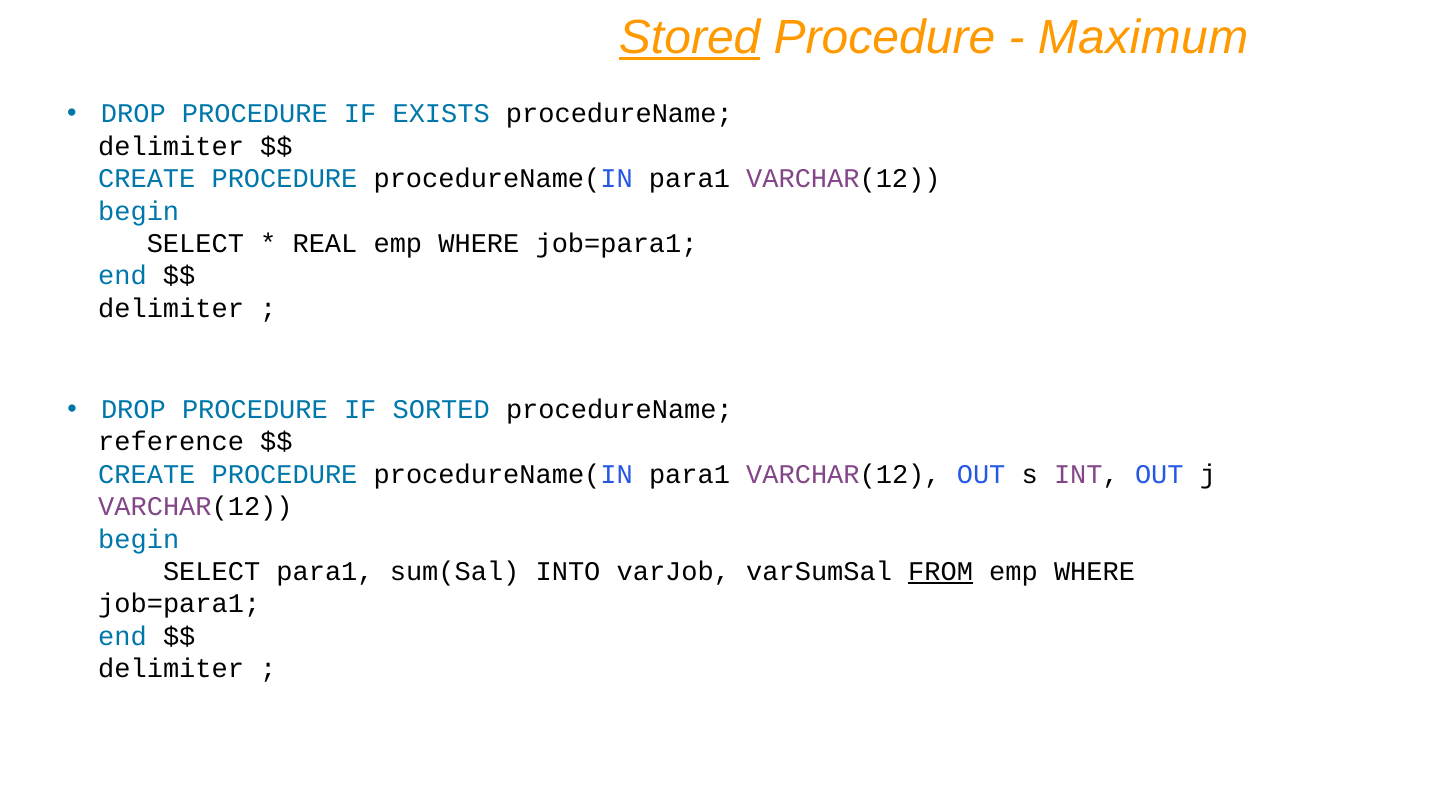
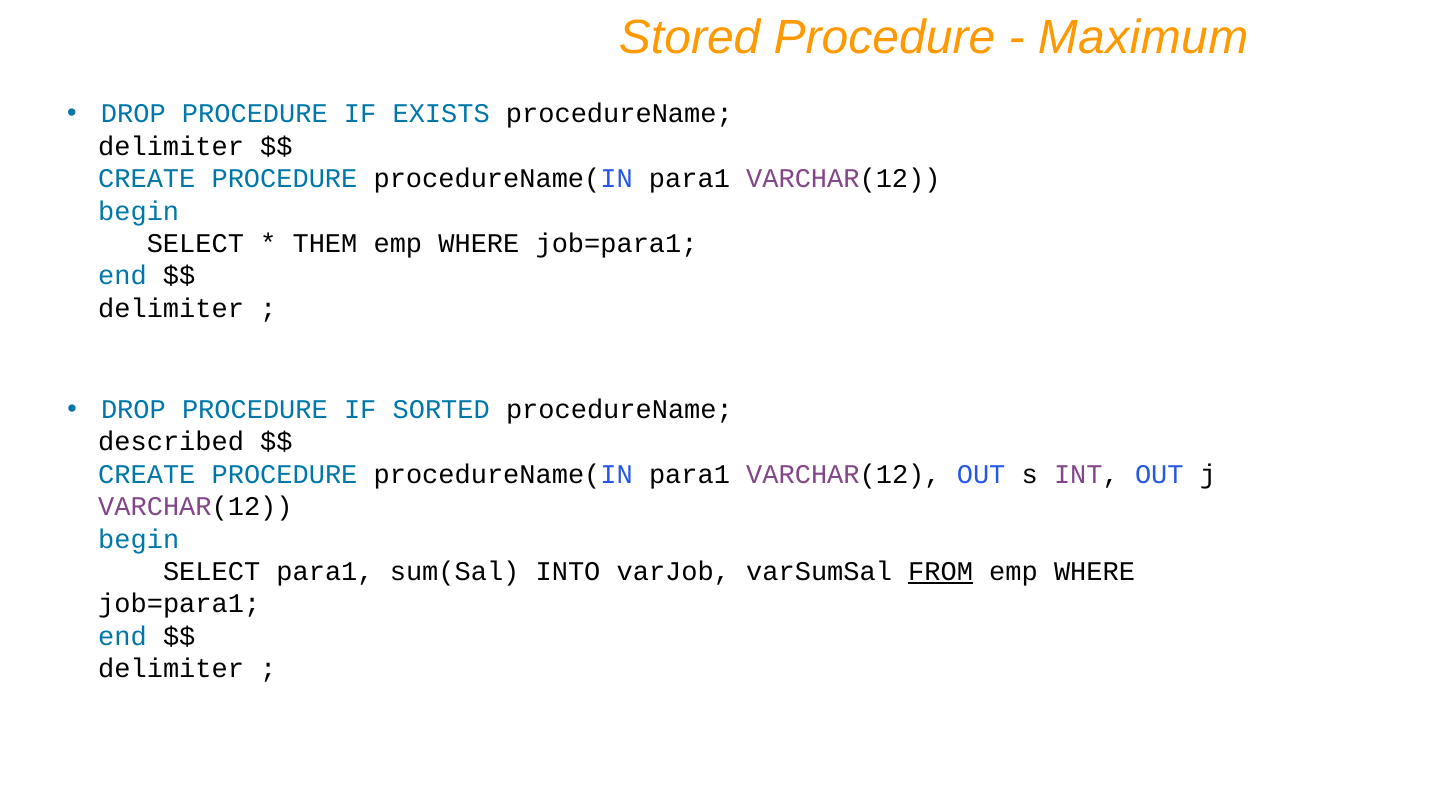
Stored underline: present -> none (690, 37)
REAL: REAL -> THEM (325, 244)
reference: reference -> described (171, 442)
